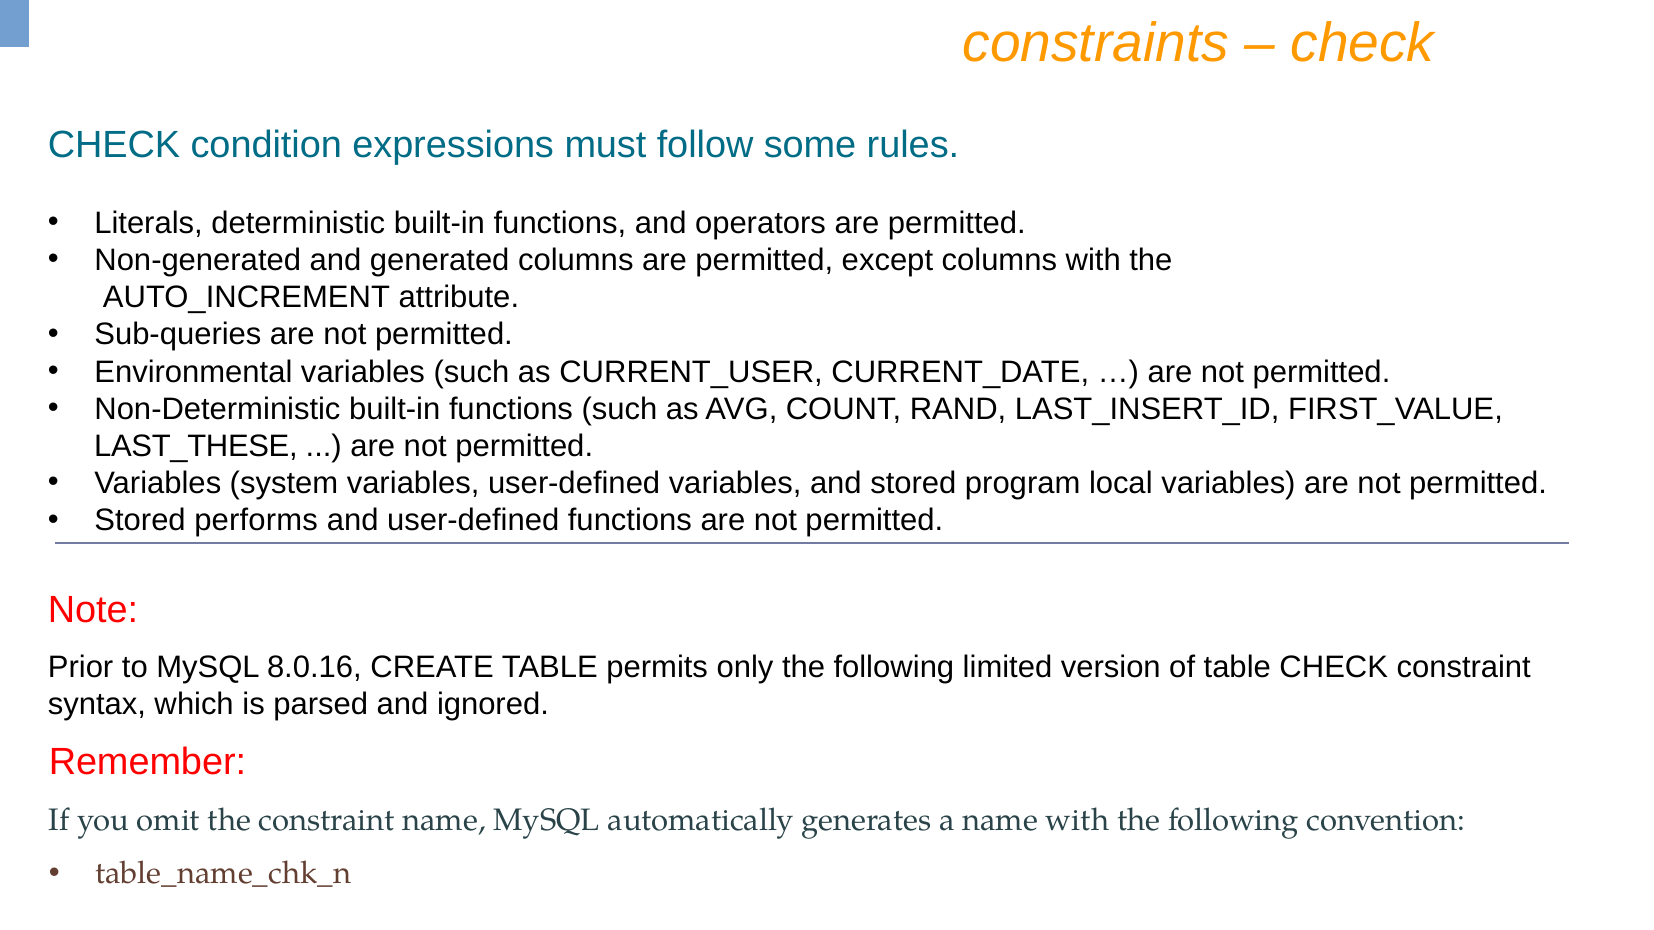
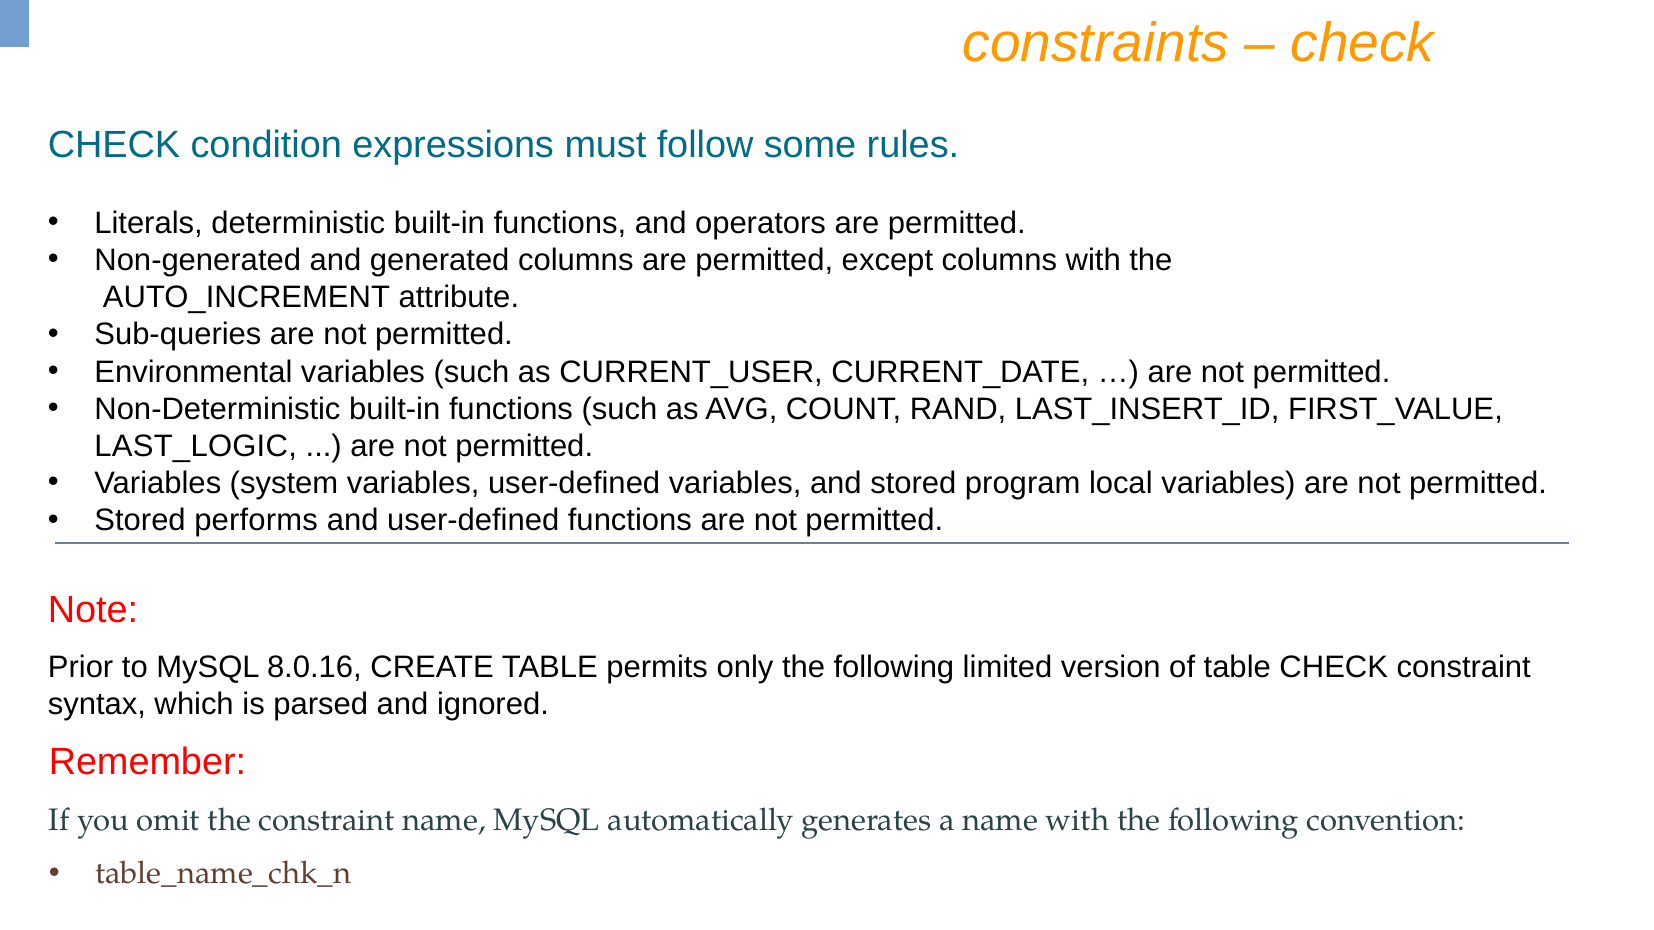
LAST_THESE: LAST_THESE -> LAST_LOGIC (196, 446)
